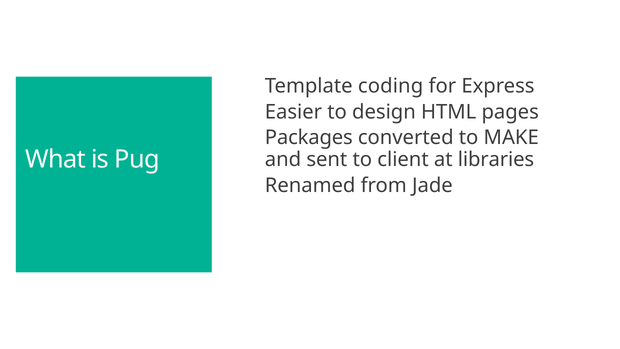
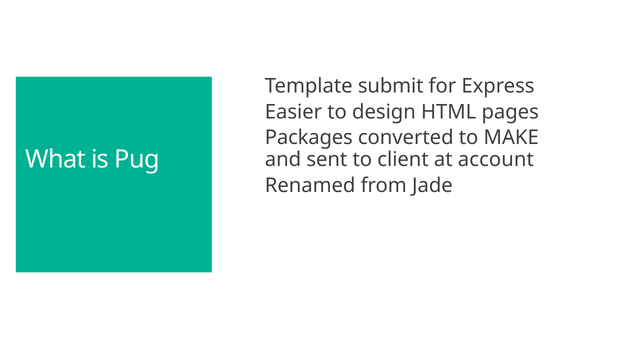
coding: coding -> submit (391, 86)
libraries: libraries -> account (496, 159)
